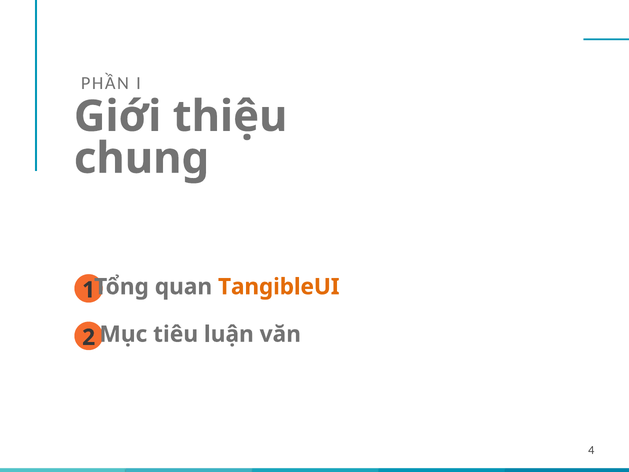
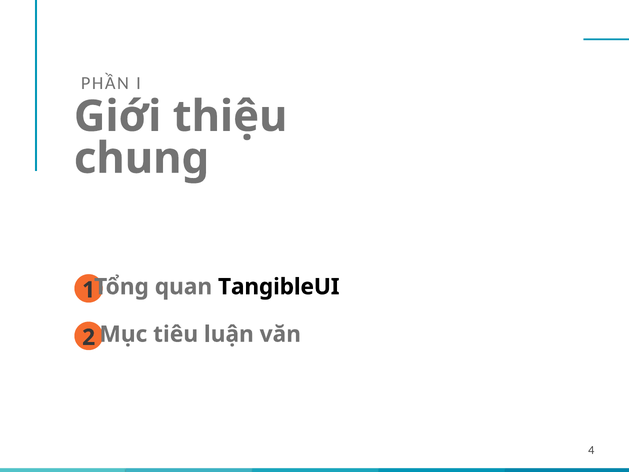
TangibleUI colour: orange -> black (279, 287)
